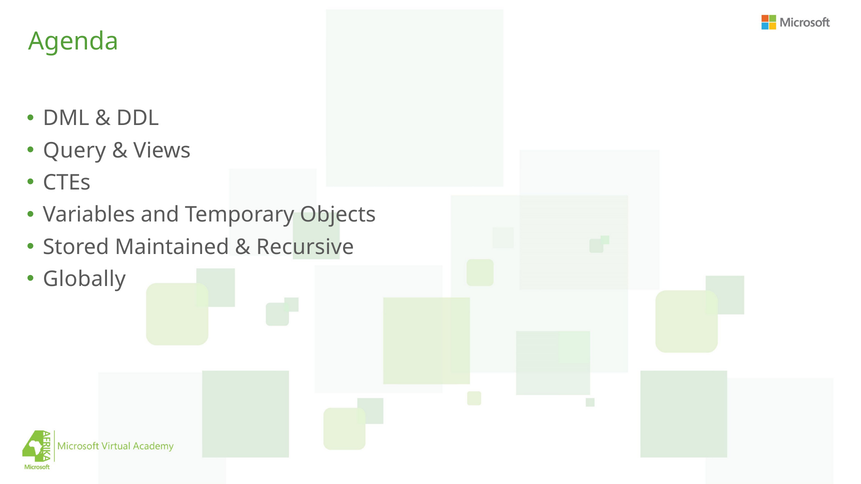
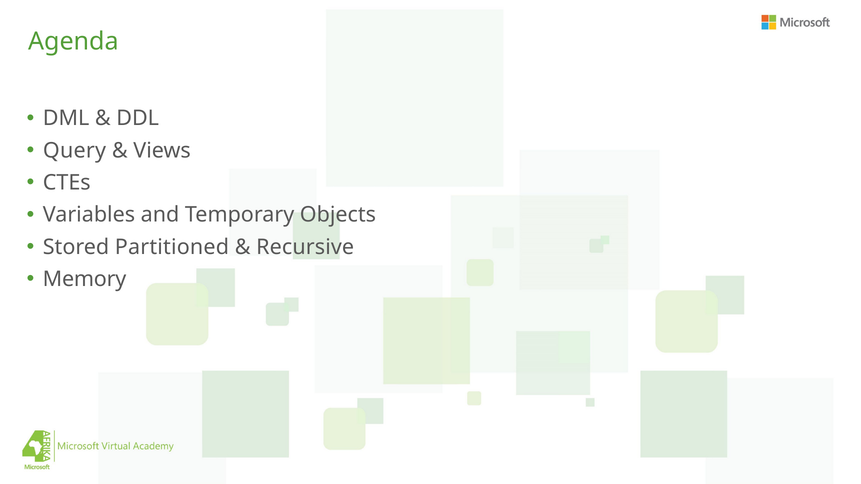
Maintained: Maintained -> Partitioned (172, 247)
Globally: Globally -> Memory (85, 279)
